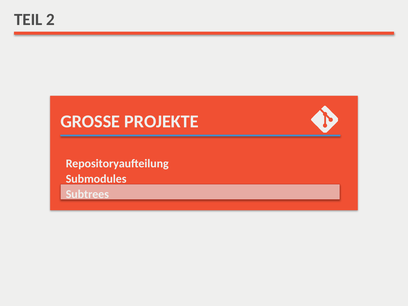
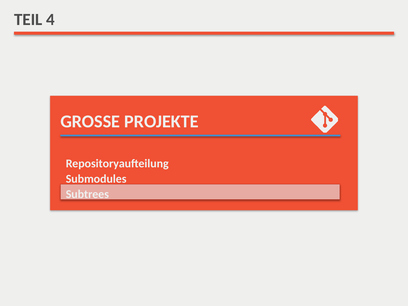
2: 2 -> 4 (51, 20)
